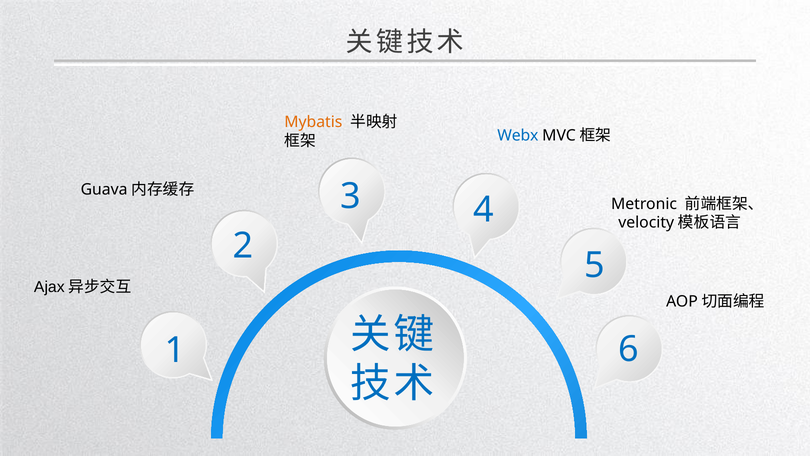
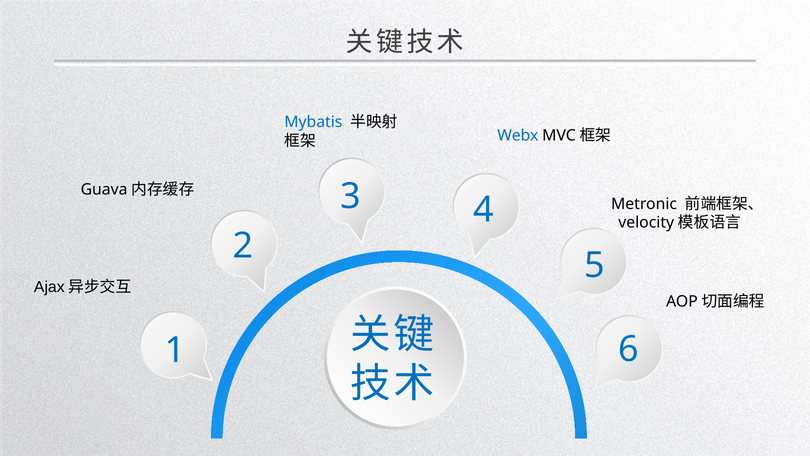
Mybatis colour: orange -> blue (313, 122)
